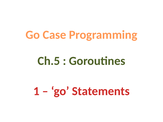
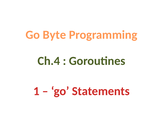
Case: Case -> Byte (54, 35)
Ch.5: Ch.5 -> Ch.4 (49, 61)
